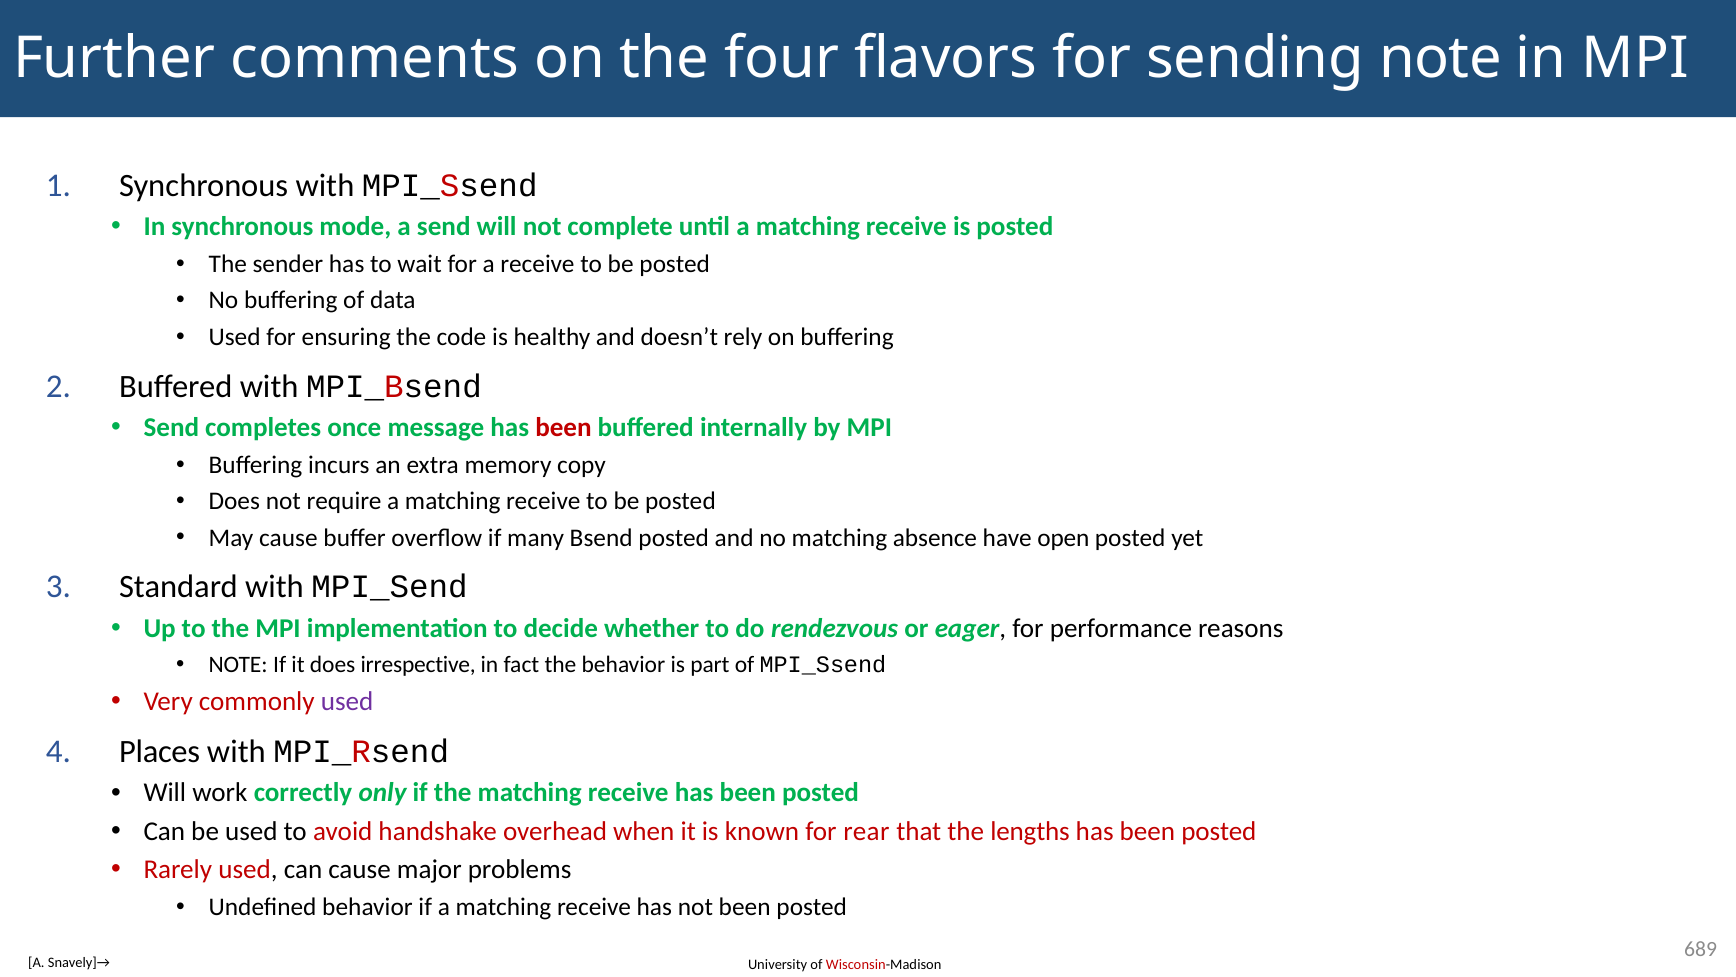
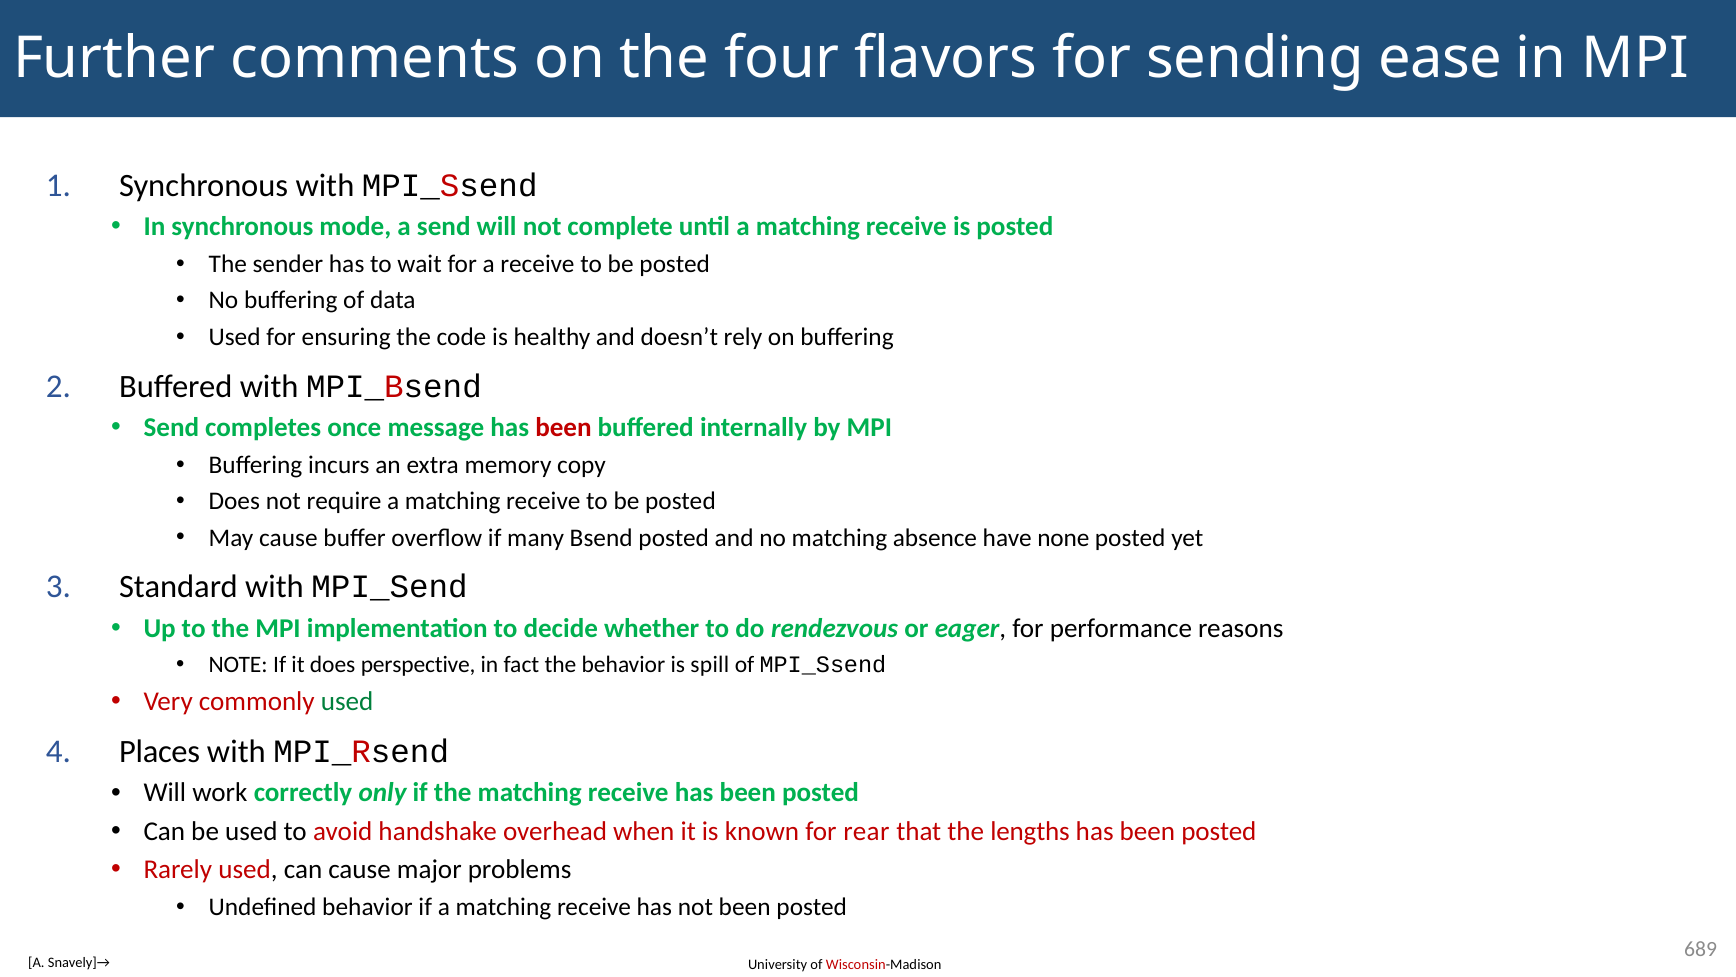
sending note: note -> ease (1440, 58)
open: open -> none (1063, 538)
irrespective: irrespective -> perspective (418, 665)
part: part -> spill (710, 665)
used colour: purple -> green (347, 701)
